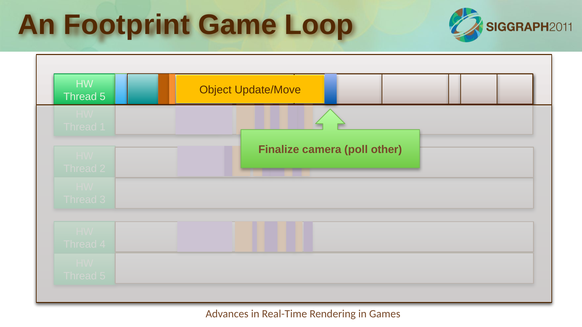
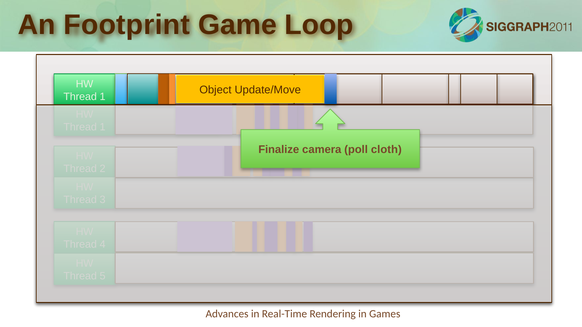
5: 5 -> 1 (103, 97)
other: other -> cloth (386, 150)
